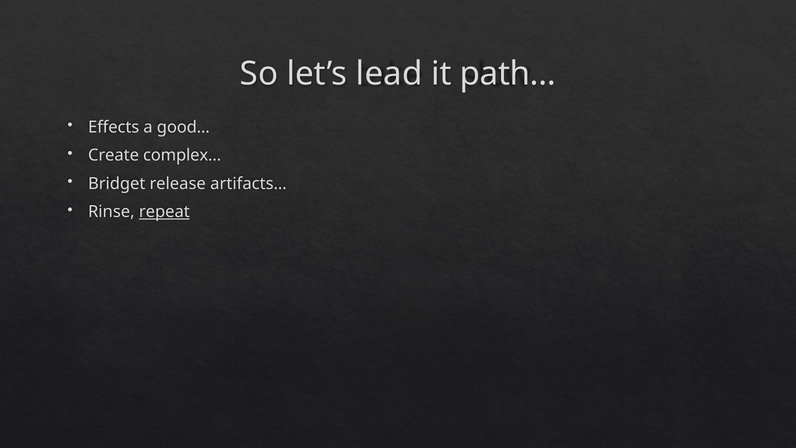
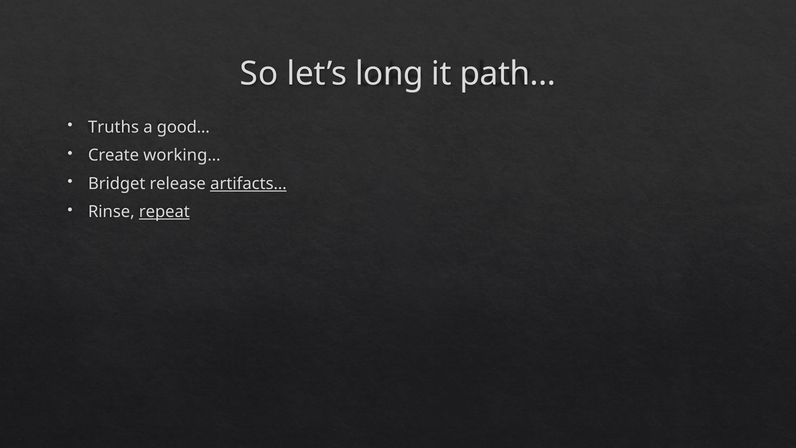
lead: lead -> long (389, 74)
Effects: Effects -> Truths (114, 127)
complex…: complex… -> working… (182, 155)
artifacts… underline: none -> present (248, 184)
